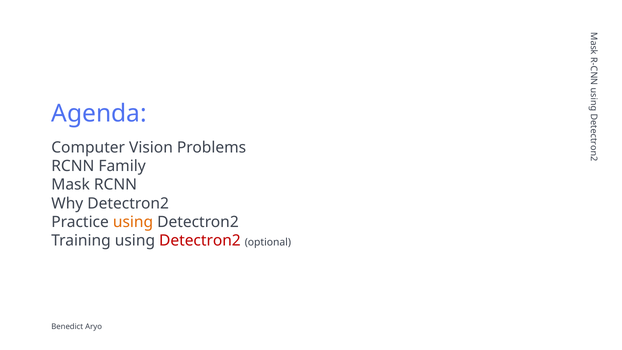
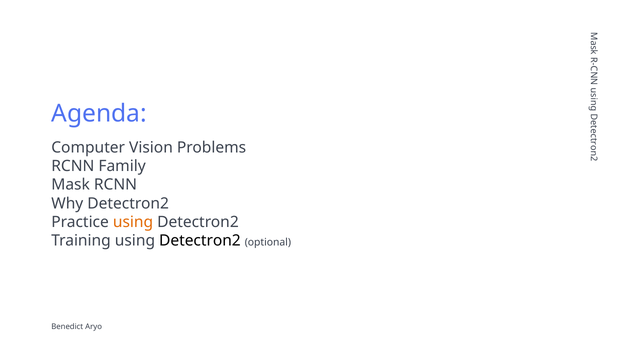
Detectron2 colour: red -> black (200, 241)
